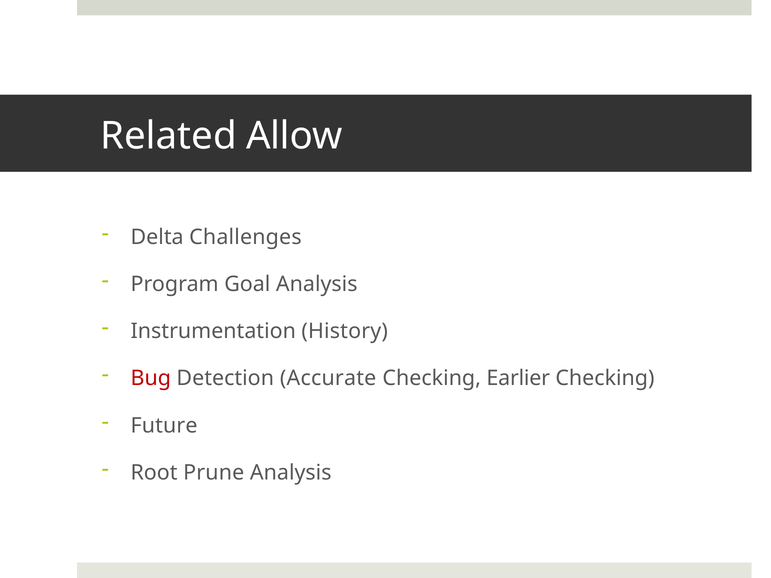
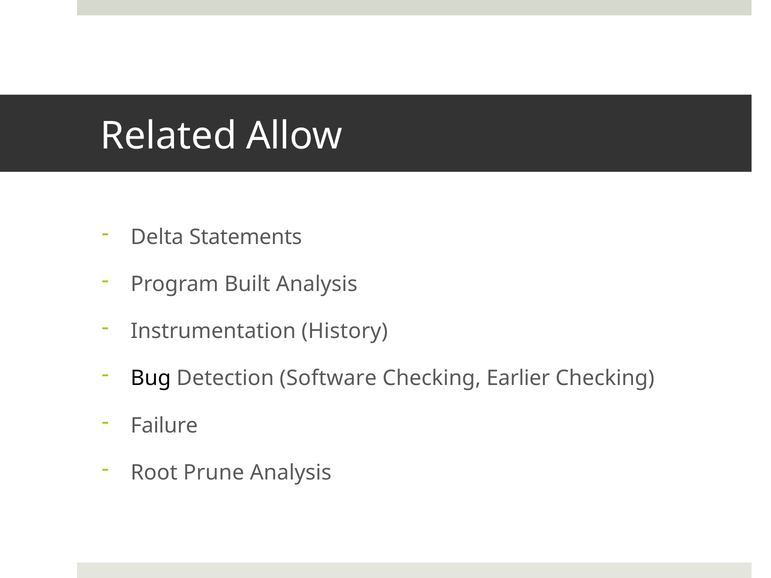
Challenges: Challenges -> Statements (246, 237)
Goal: Goal -> Built (247, 284)
Bug colour: red -> black (151, 378)
Accurate: Accurate -> Software (328, 378)
Future: Future -> Failure (164, 426)
